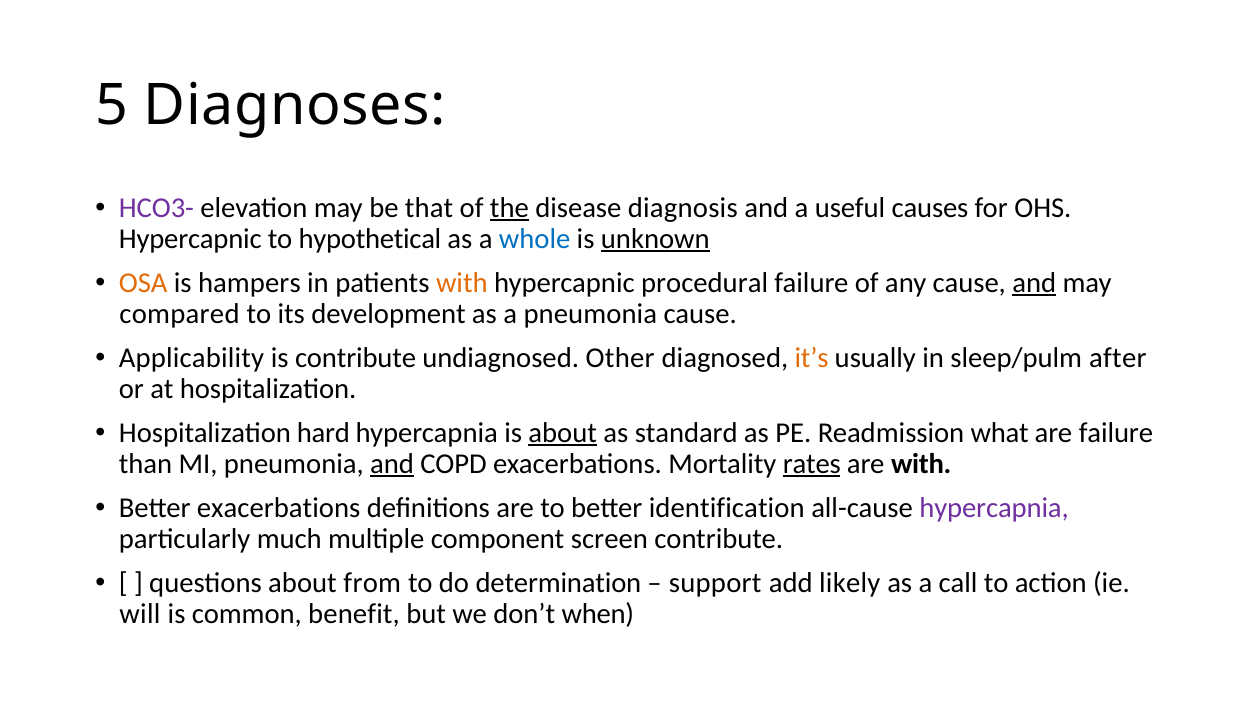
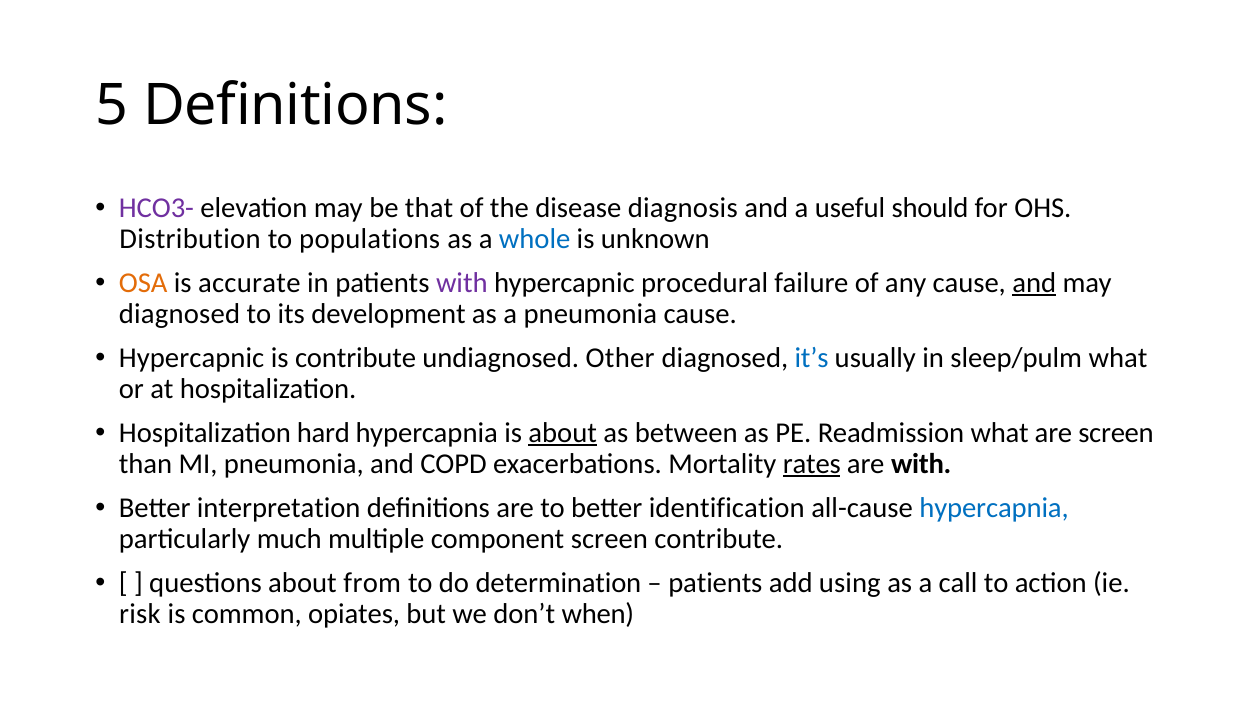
5 Diagnoses: Diagnoses -> Definitions (295, 105)
the underline: present -> none (509, 207)
causes: causes -> should (930, 207)
Hypercapnic: Hypercapnic -> Distribution (190, 238)
hypothetical: hypothetical -> populations (370, 238)
unknown underline: present -> none (655, 238)
hampers: hampers -> accurate (249, 282)
with colour: orange -> purple (462, 282)
compared: compared -> diagnosed (180, 313)
Applicability: Applicability -> Hypercapnic (192, 357)
it’s colour: orange -> blue (812, 357)
sleep/pulm after: after -> what (1118, 357)
standard: standard -> between (686, 432)
are failure: failure -> screen (1116, 432)
and underline: present -> none (392, 463)
Better exacerbations: exacerbations -> interpretation (279, 507)
hypercapnia colour: purple -> blue (994, 507)
support: support -> patients (715, 583)
likely: likely -> using (850, 583)
will: will -> risk (140, 613)
benefit: benefit -> opiates (354, 613)
